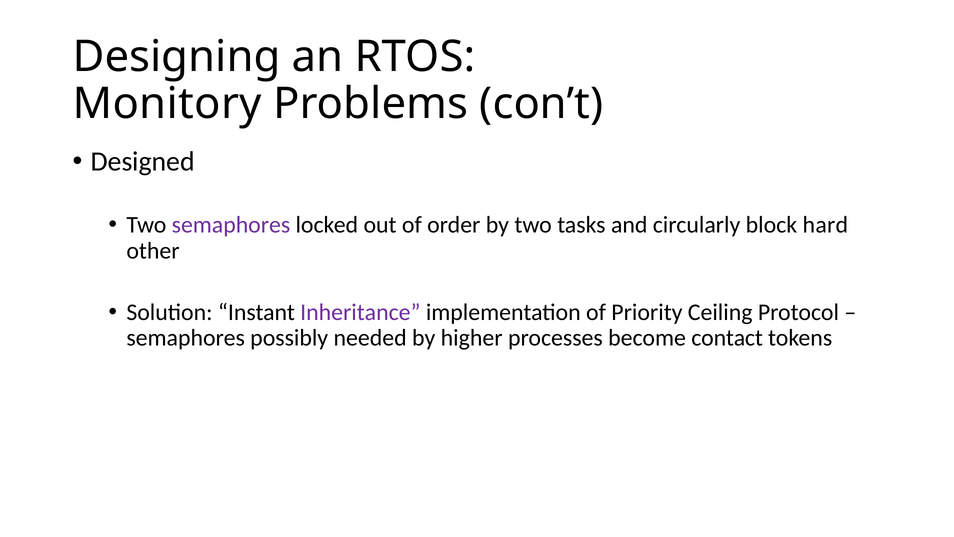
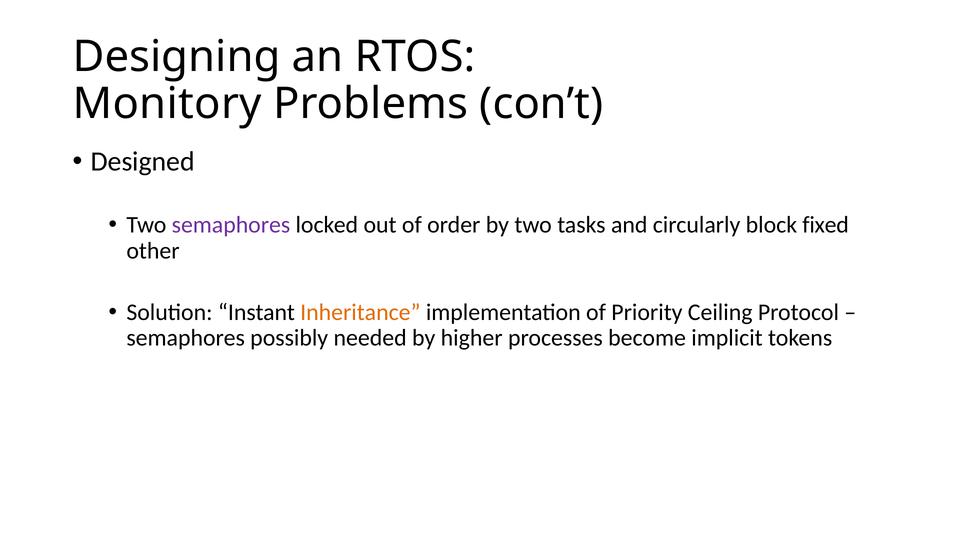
hard: hard -> fixed (826, 225)
Inheritance colour: purple -> orange (360, 312)
contact: contact -> implicit (727, 338)
